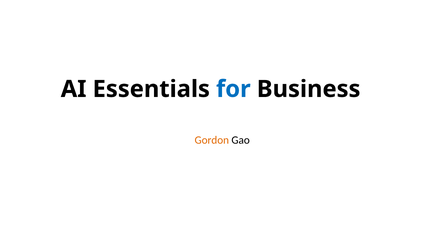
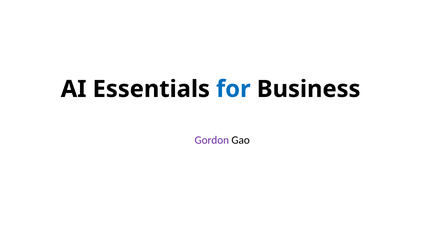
Gordon colour: orange -> purple (212, 140)
